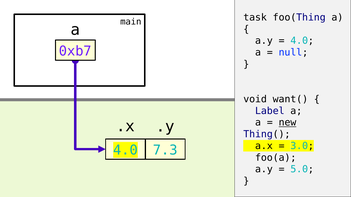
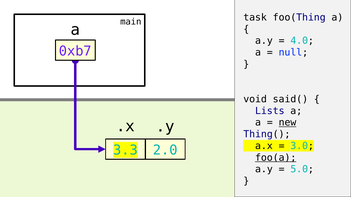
want(: want( -> said( (290, 99)
Label: Label -> Lists (270, 111)
4.0: 4.0 -> 3.3 (126, 150)
7.3: 7.3 -> 2.0 (165, 151)
foo(a underline: none -> present (276, 158)
